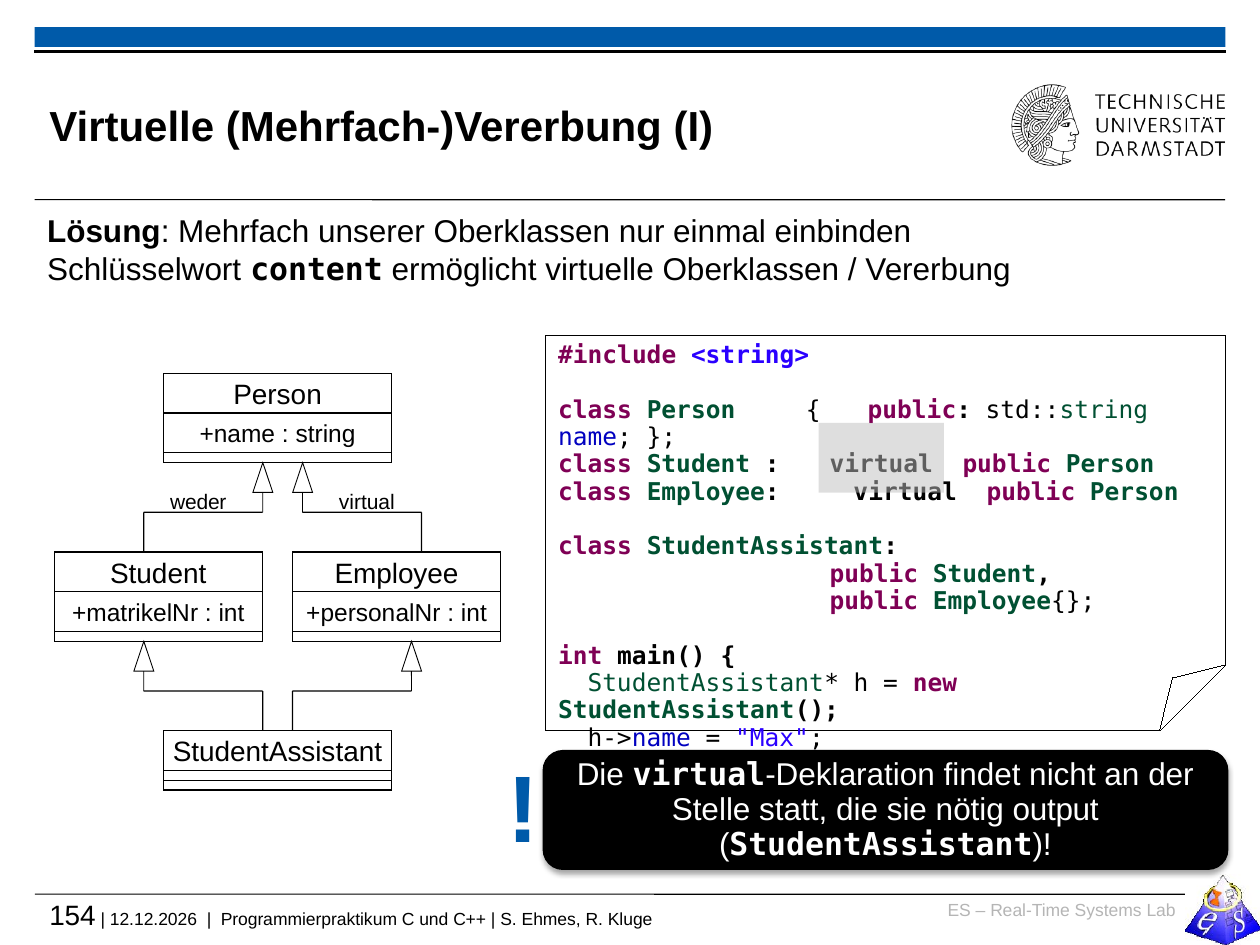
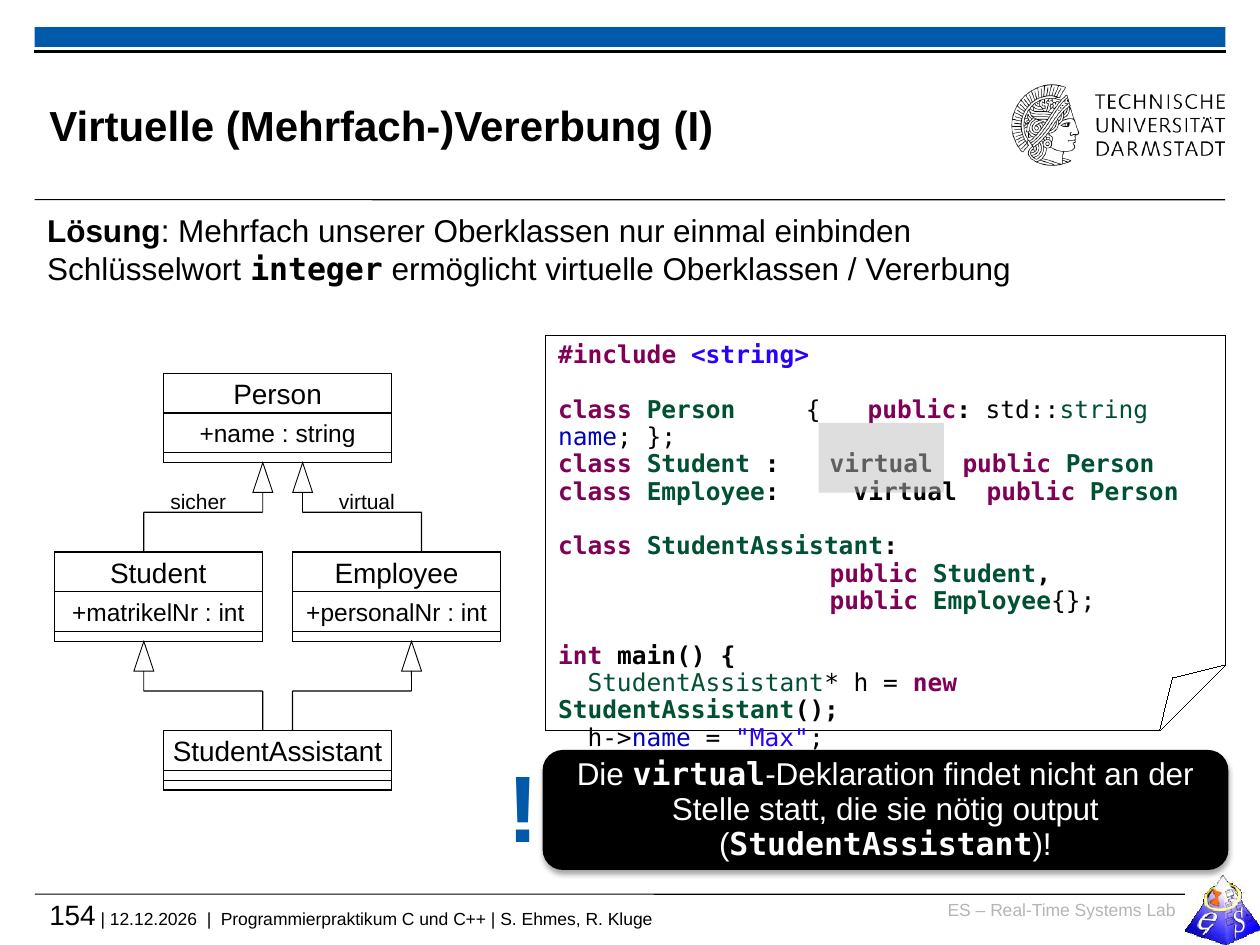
content: content -> integer (317, 270)
weder: weder -> sicher (198, 503)
